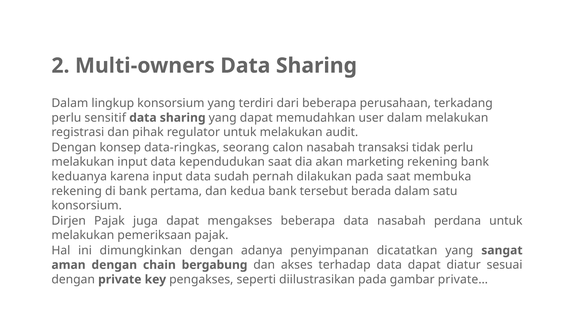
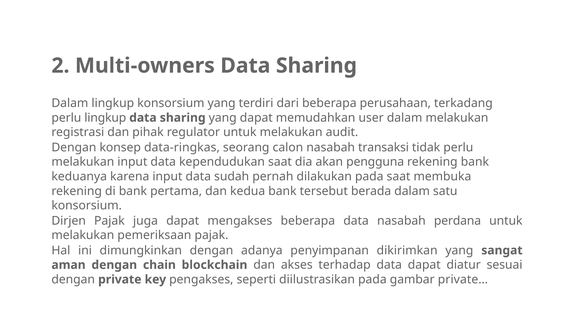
perlu sensitif: sensitif -> lingkup (105, 118)
marketing: marketing -> pengguna (375, 162)
dicatatkan: dicatatkan -> dikirimkan (407, 250)
bergabung: bergabung -> blockchain (215, 265)
